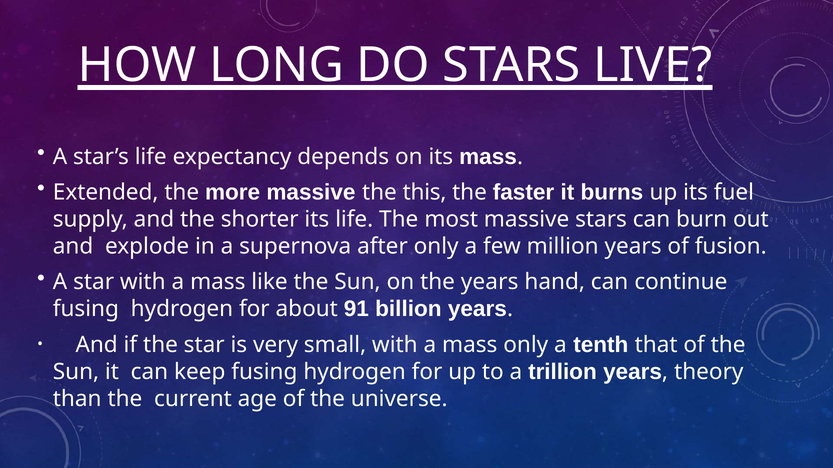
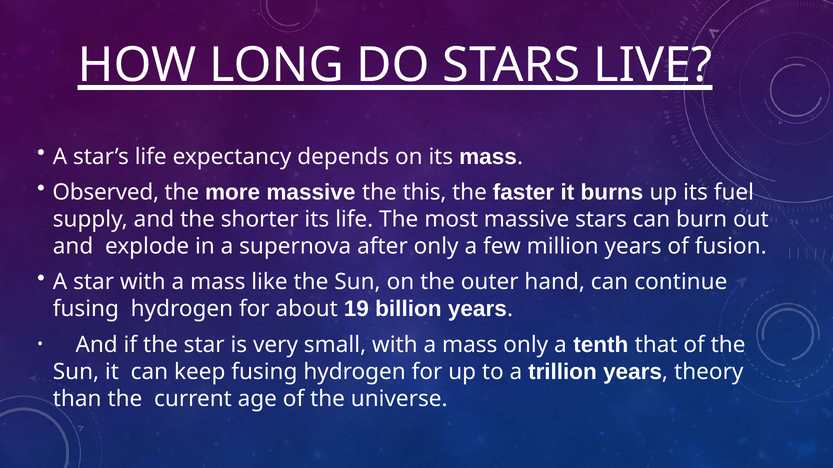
Extended: Extended -> Observed (106, 192)
the years: years -> outer (490, 282)
91: 91 -> 19 (356, 309)
